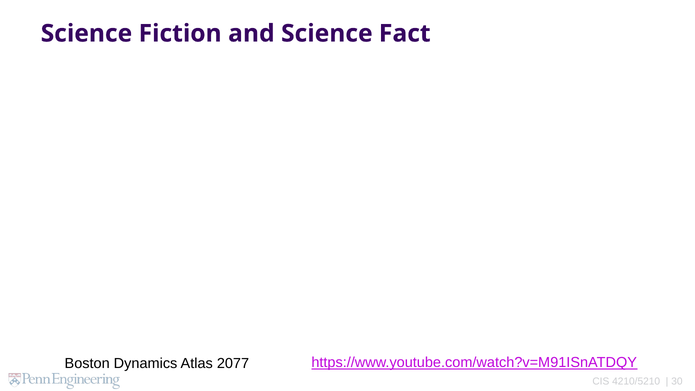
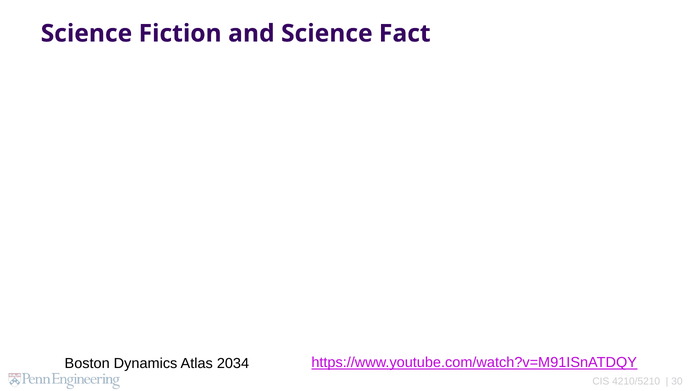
2077: 2077 -> 2034 (233, 364)
